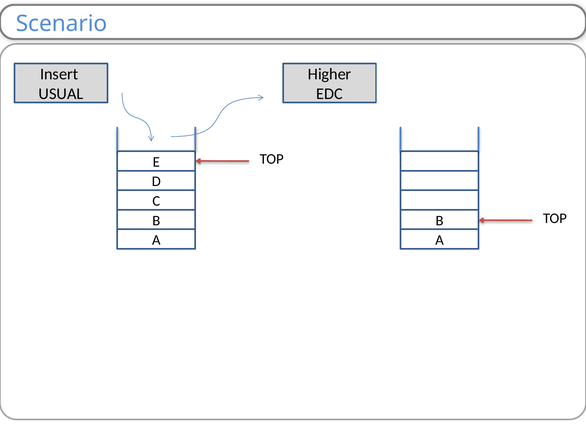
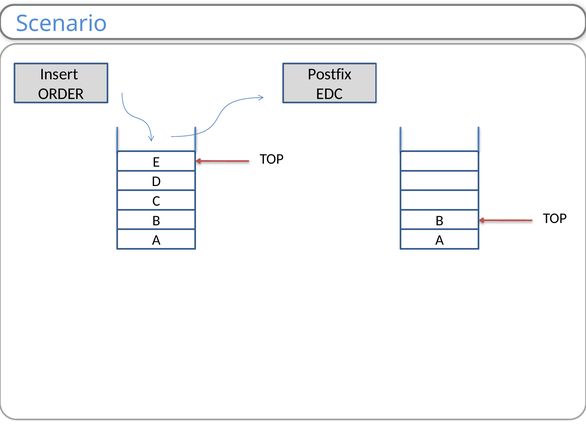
Higher: Higher -> Postfix (330, 74)
USUAL: USUAL -> ORDER (61, 94)
